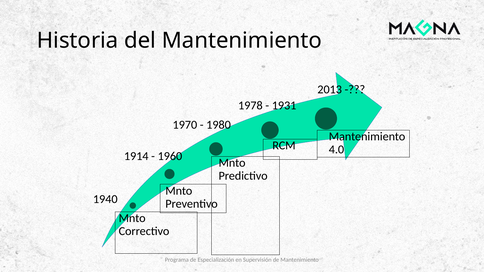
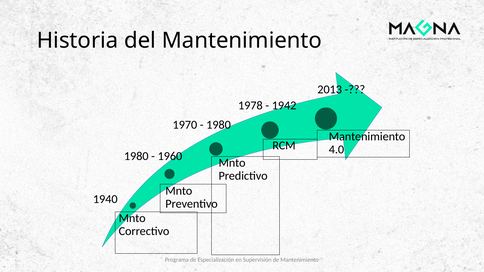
1931: 1931 -> 1942 (284, 106)
1914: 1914 -> 1980 (136, 156)
